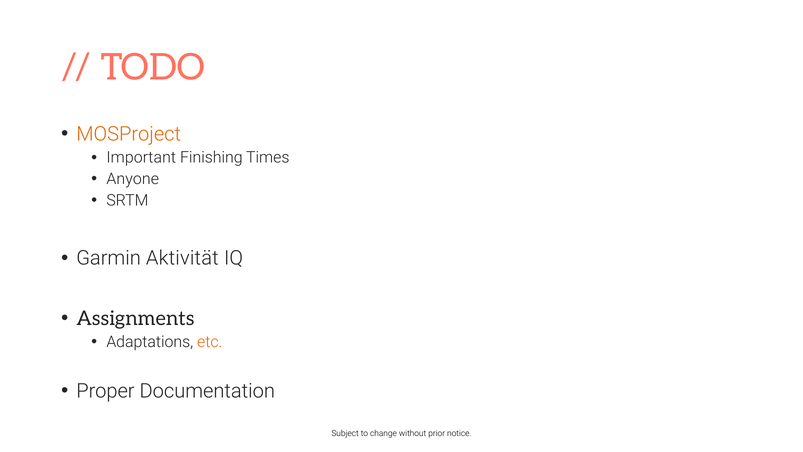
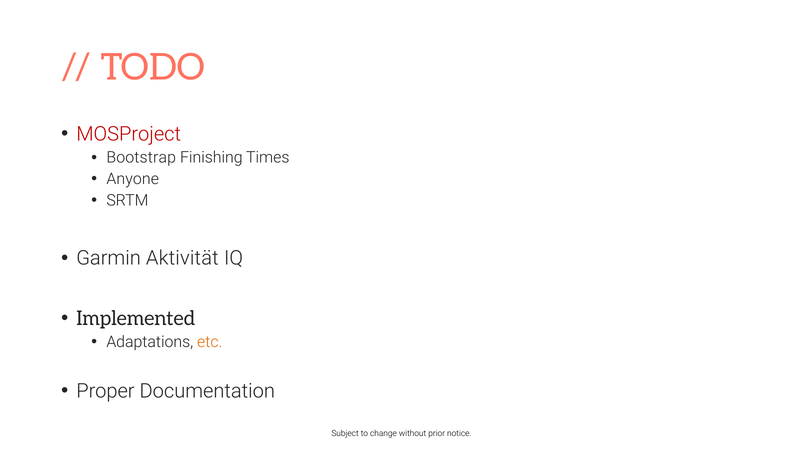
MOSProject colour: orange -> red (129, 134)
Important: Important -> Bootstrap (141, 158)
Assignments: Assignments -> Implemented (136, 318)
